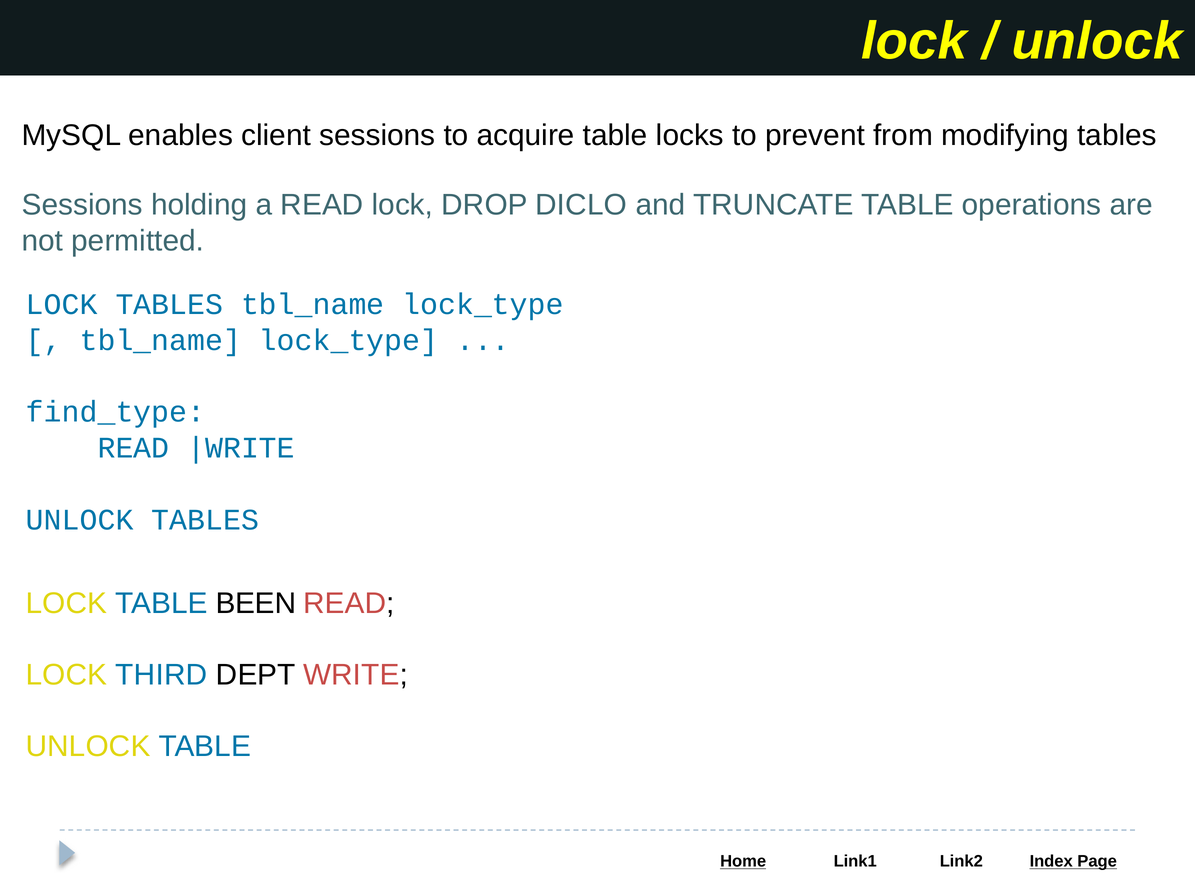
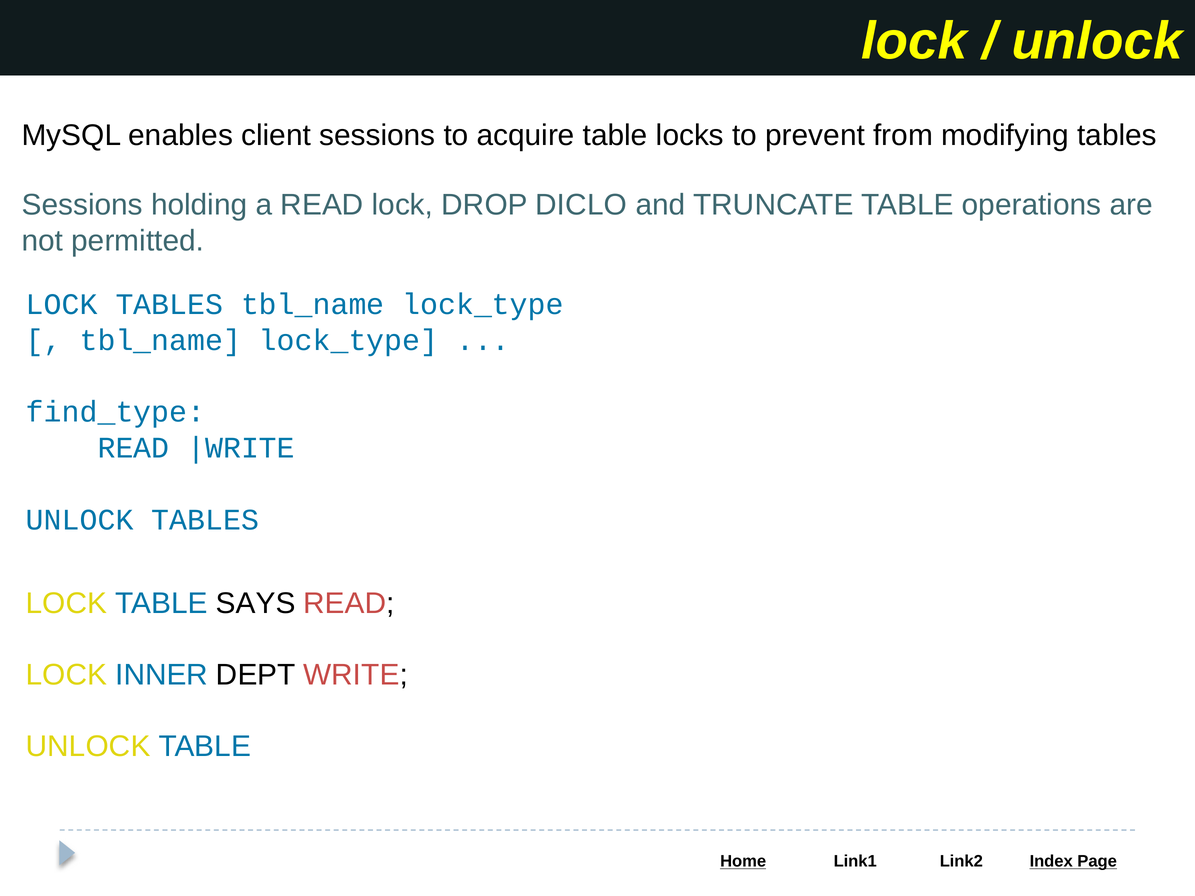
BEEN: BEEN -> SAYS (256, 603)
THIRD: THIRD -> INNER (162, 675)
